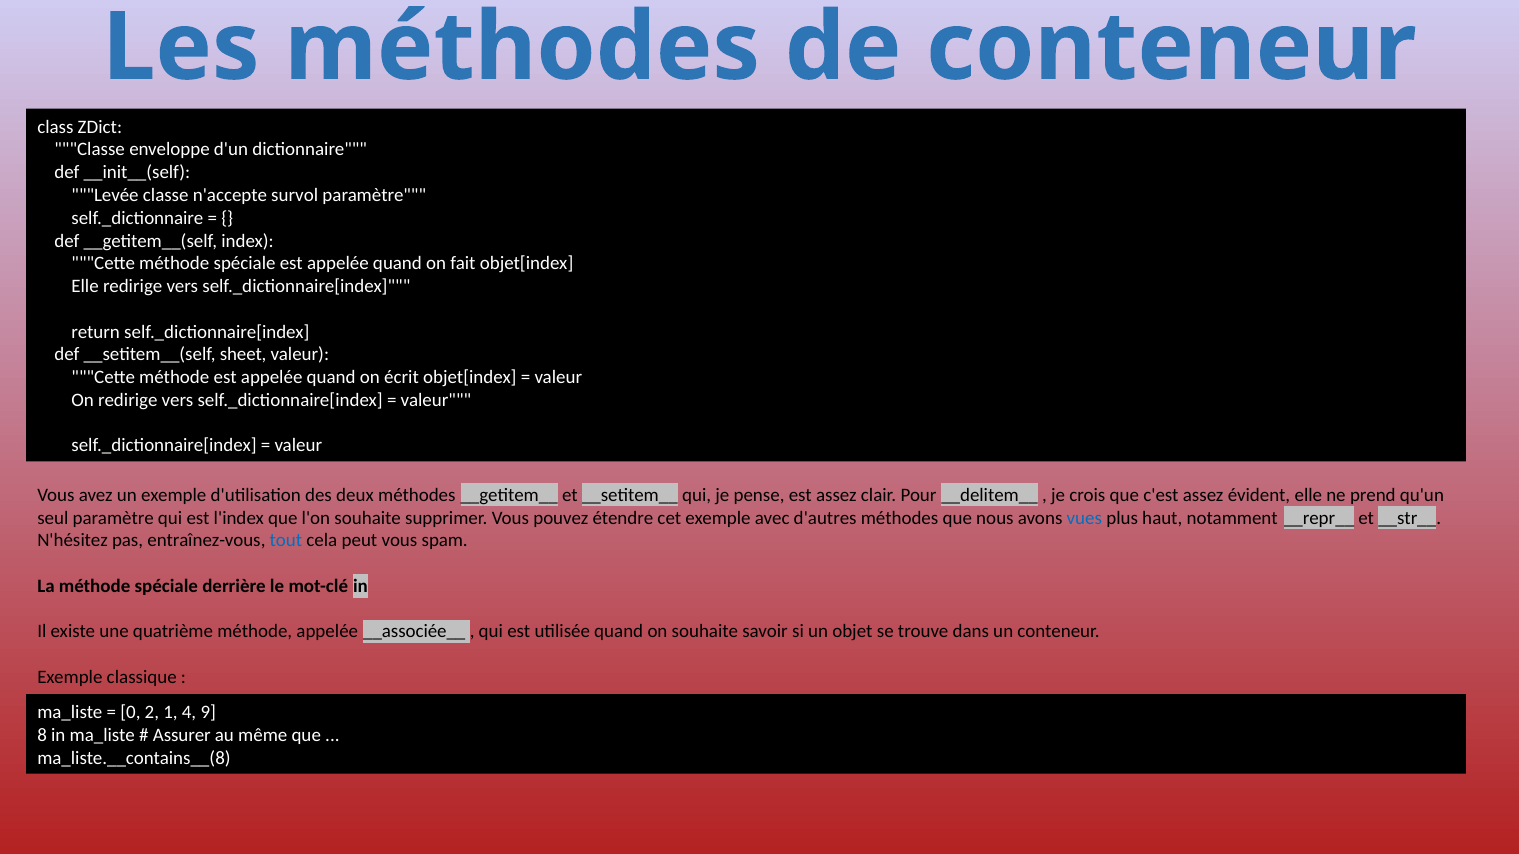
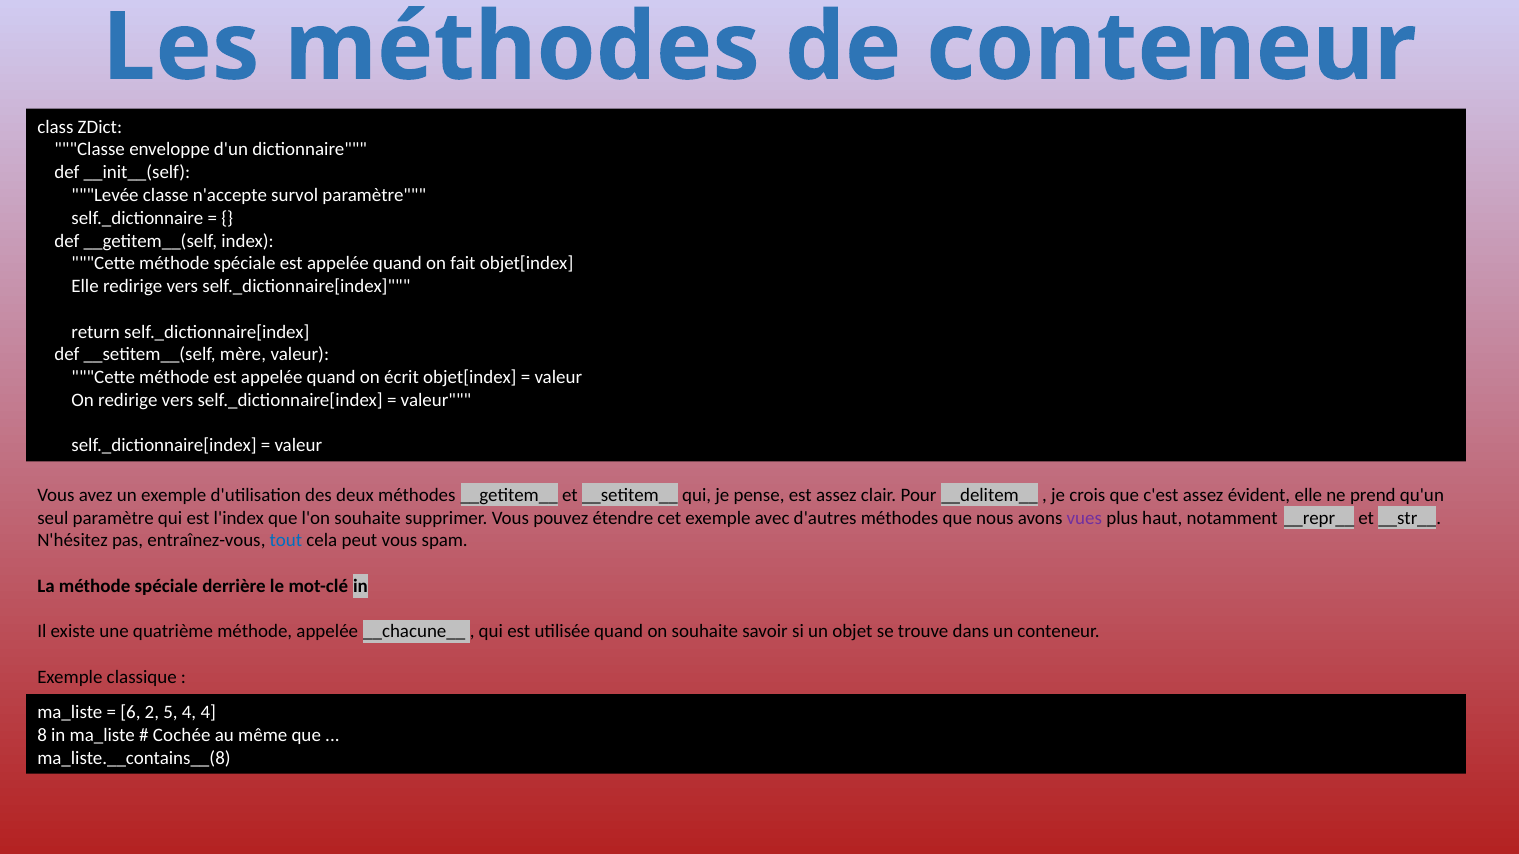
sheet: sheet -> mère (243, 355)
vues colour: blue -> purple (1084, 518)
__associée__: __associée__ -> __chacune__ (414, 632)
0: 0 -> 6 (130, 713)
1: 1 -> 5 (170, 713)
4 9: 9 -> 4 (208, 713)
Assurer: Assurer -> Cochée (182, 736)
